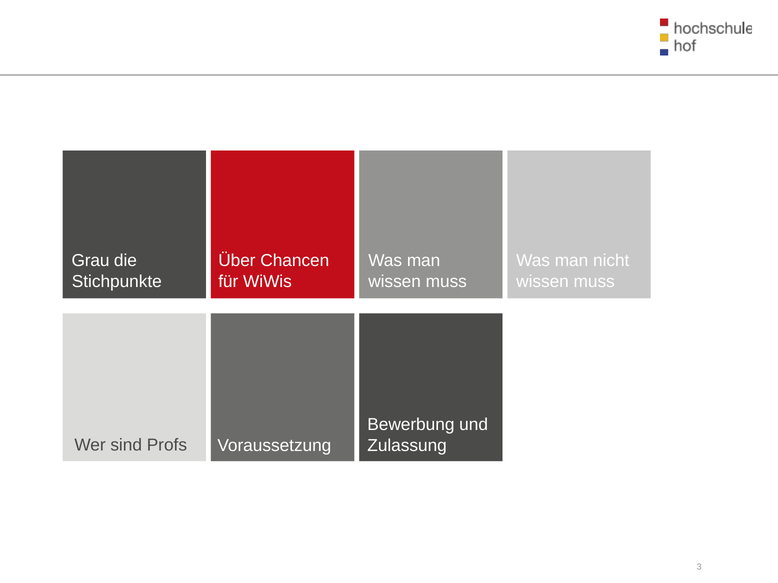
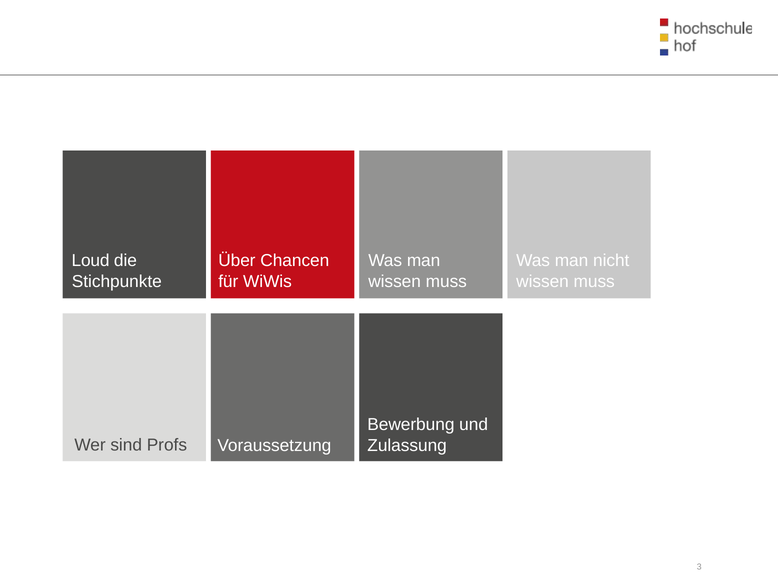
Grau: Grau -> Loud (91, 261)
